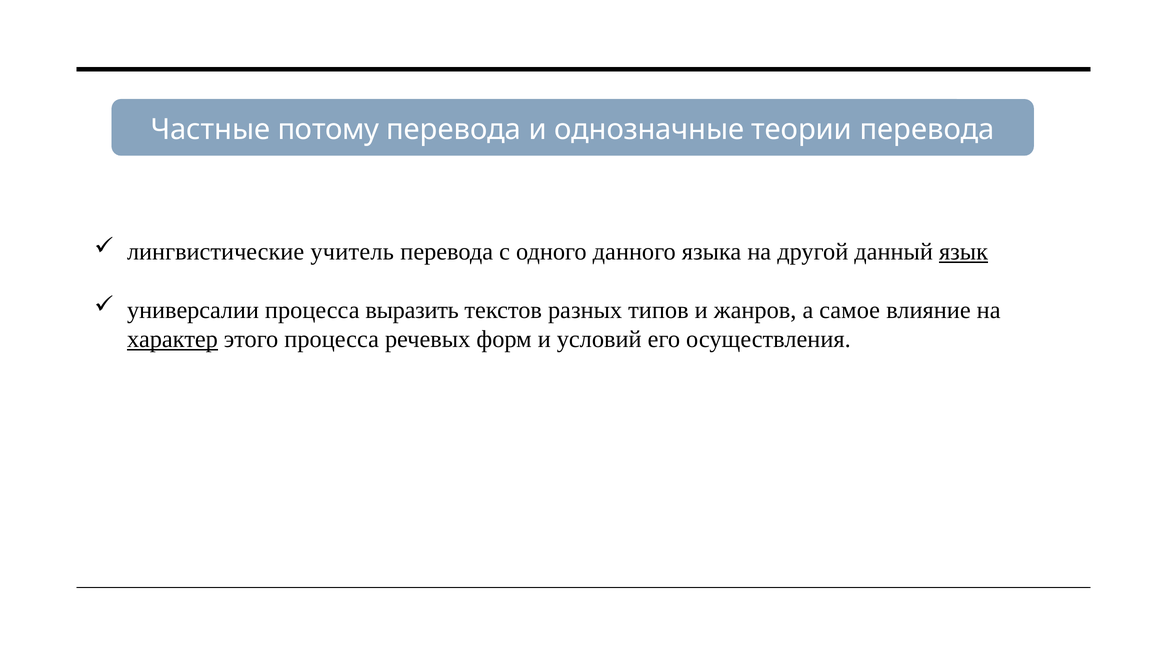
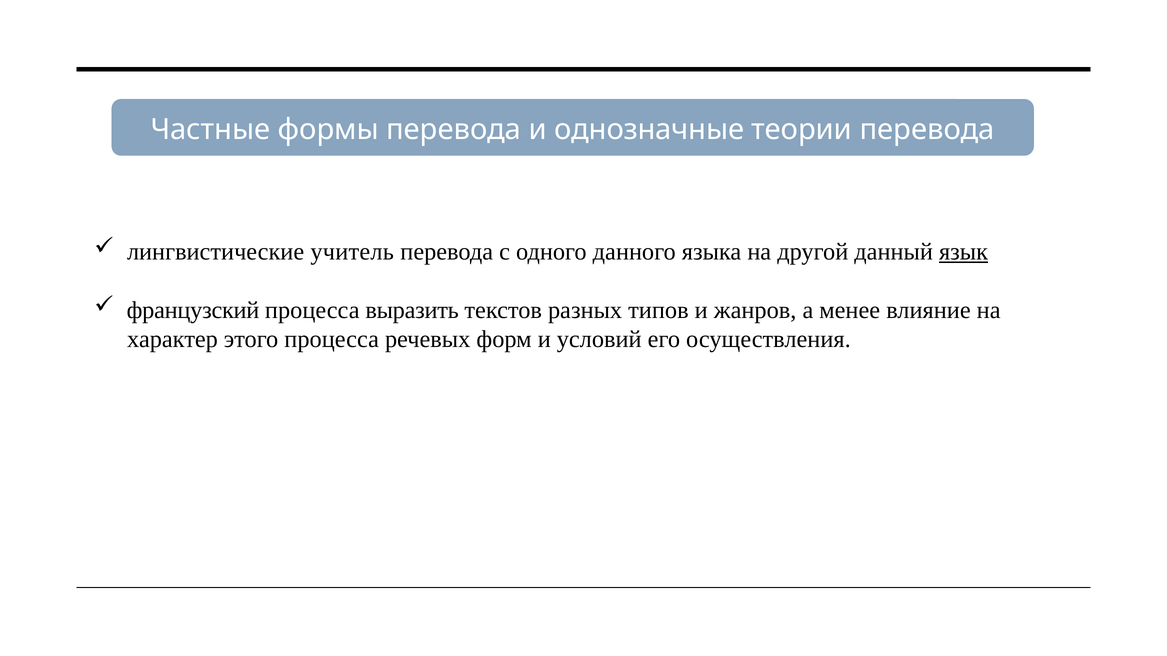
потому: потому -> формы (328, 129)
универсалии: универсалии -> французский (193, 310)
самое: самое -> менее (850, 310)
характер underline: present -> none (172, 339)
